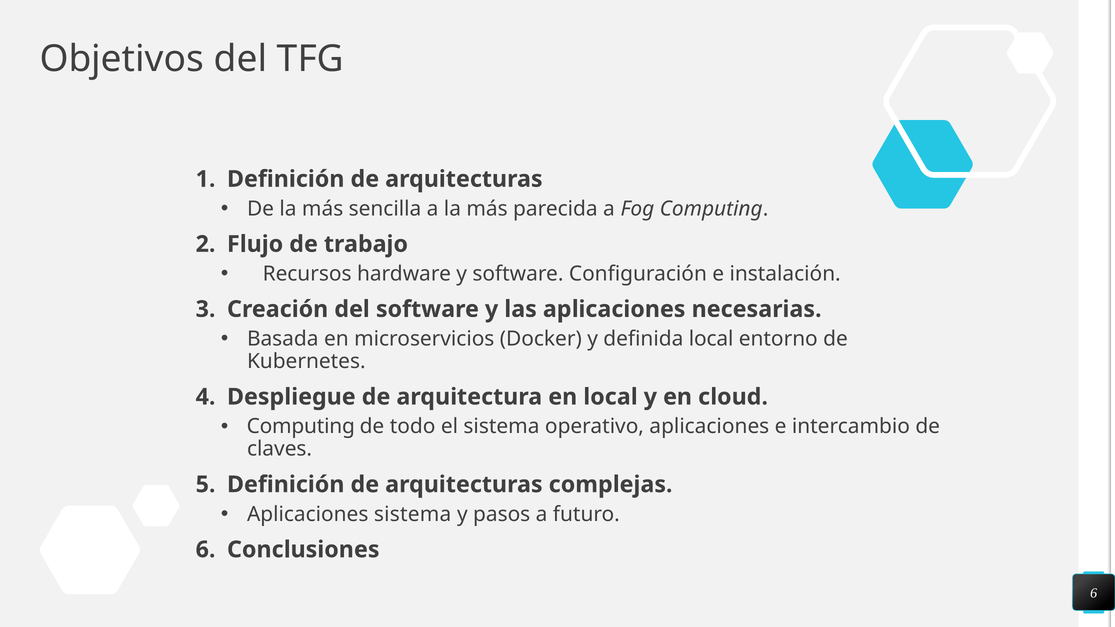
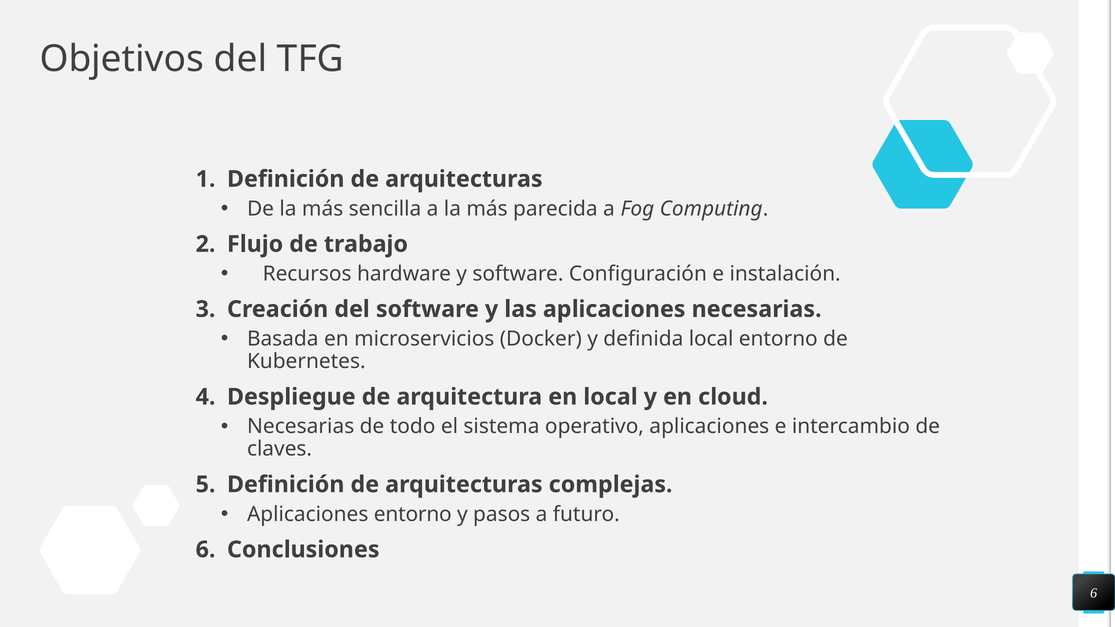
Computing: Computing -> Necesarias (301, 427)
Aplicaciones sistema: sistema -> entorno (413, 514)
